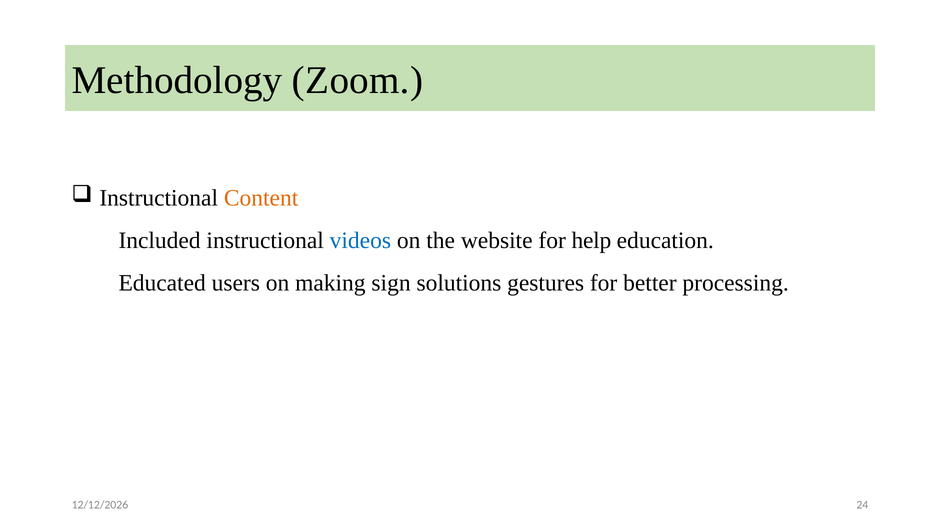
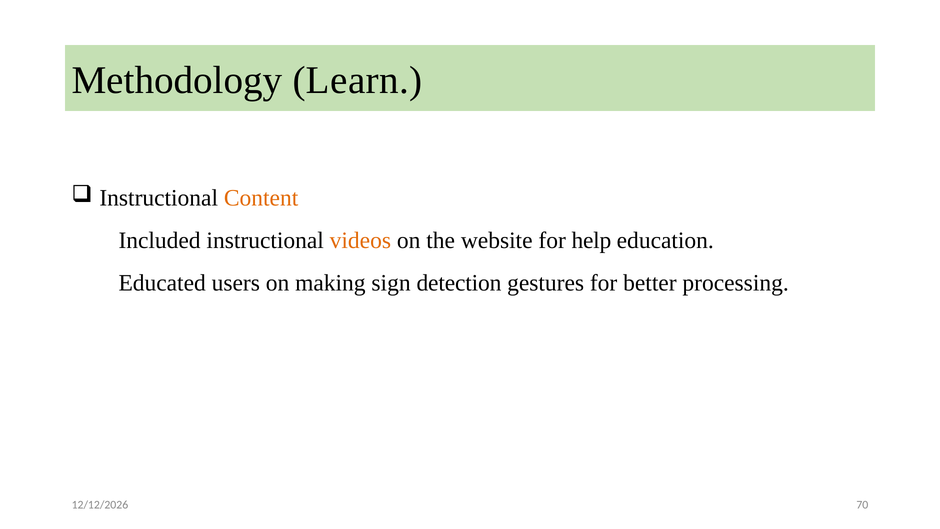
Zoom: Zoom -> Learn (357, 80)
videos colour: blue -> orange (360, 240)
solutions: solutions -> detection (459, 283)
24: 24 -> 70 (862, 505)
